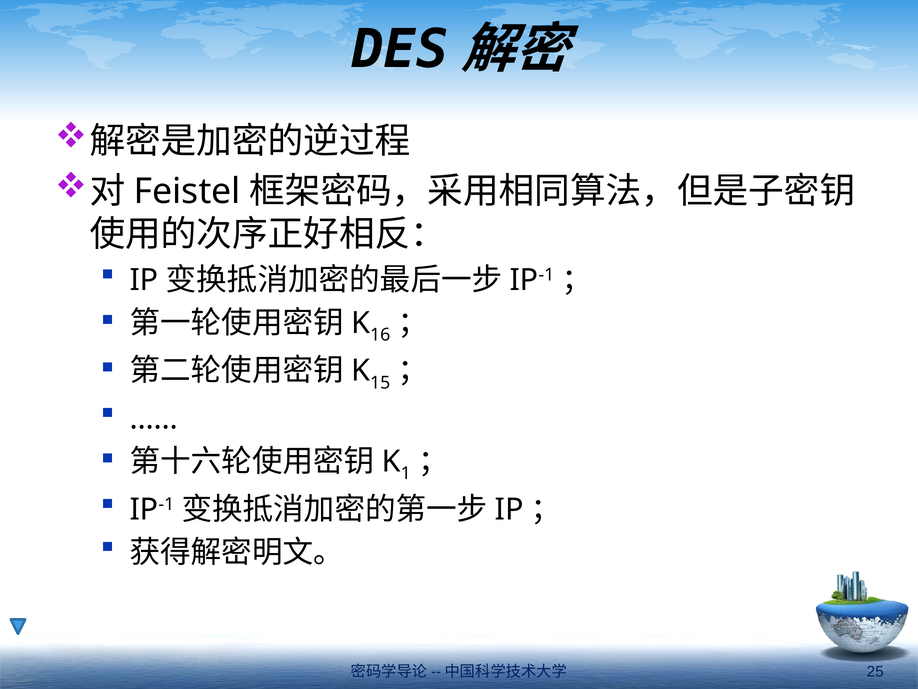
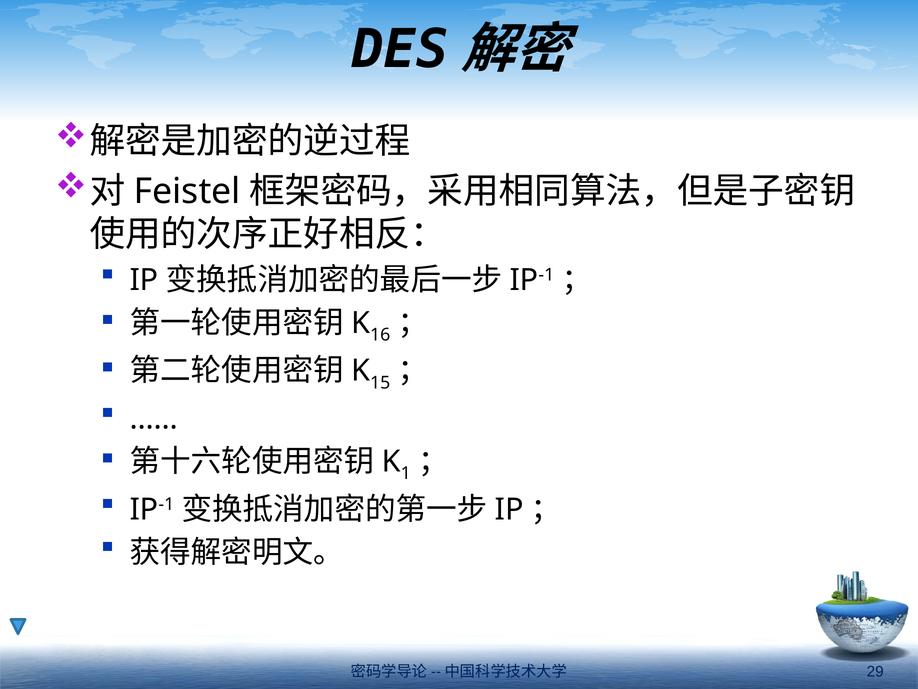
25: 25 -> 29 (875, 671)
